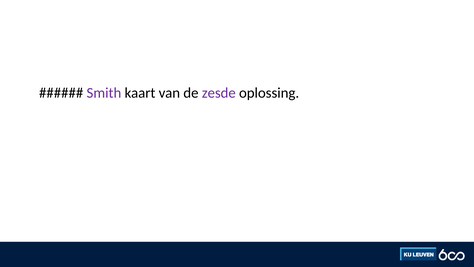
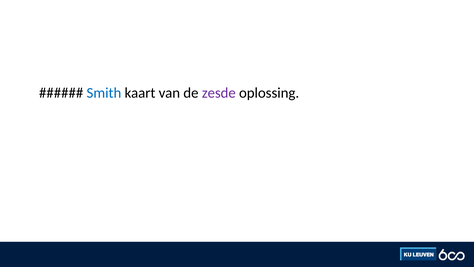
Smith colour: purple -> blue (104, 93)
